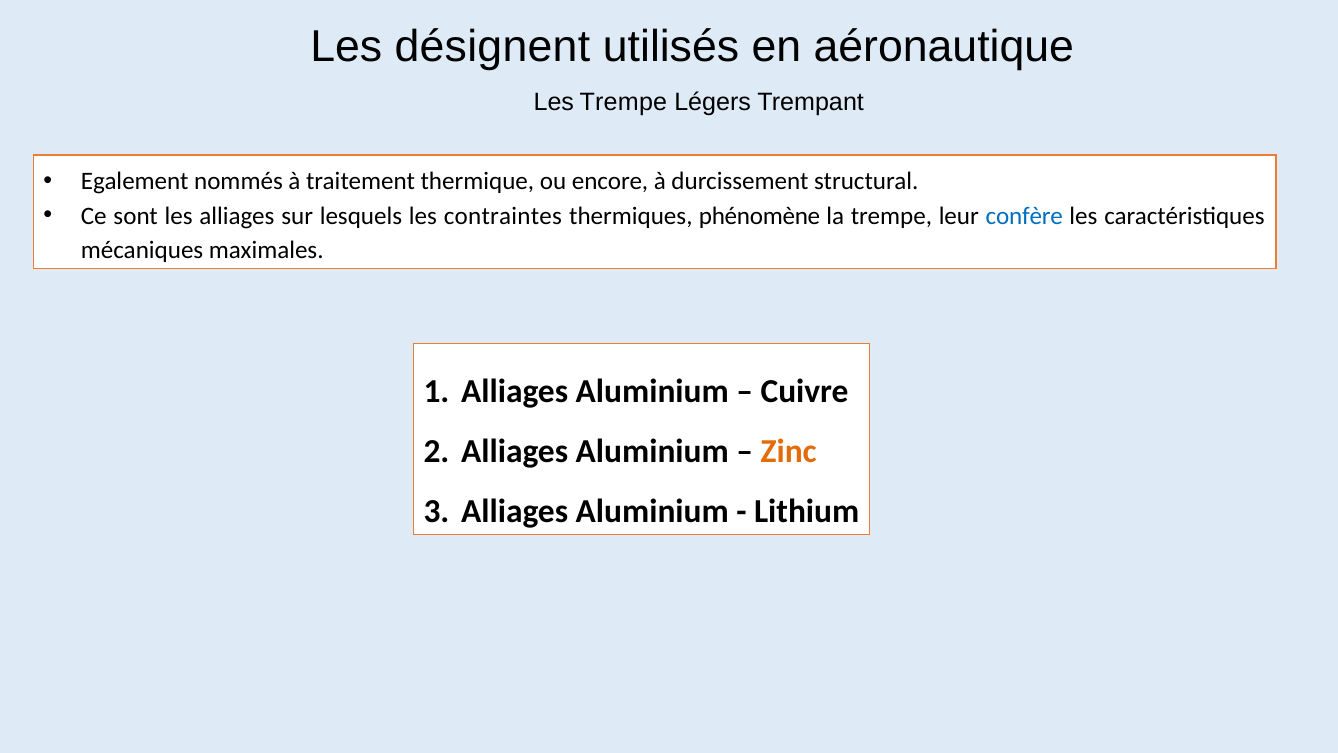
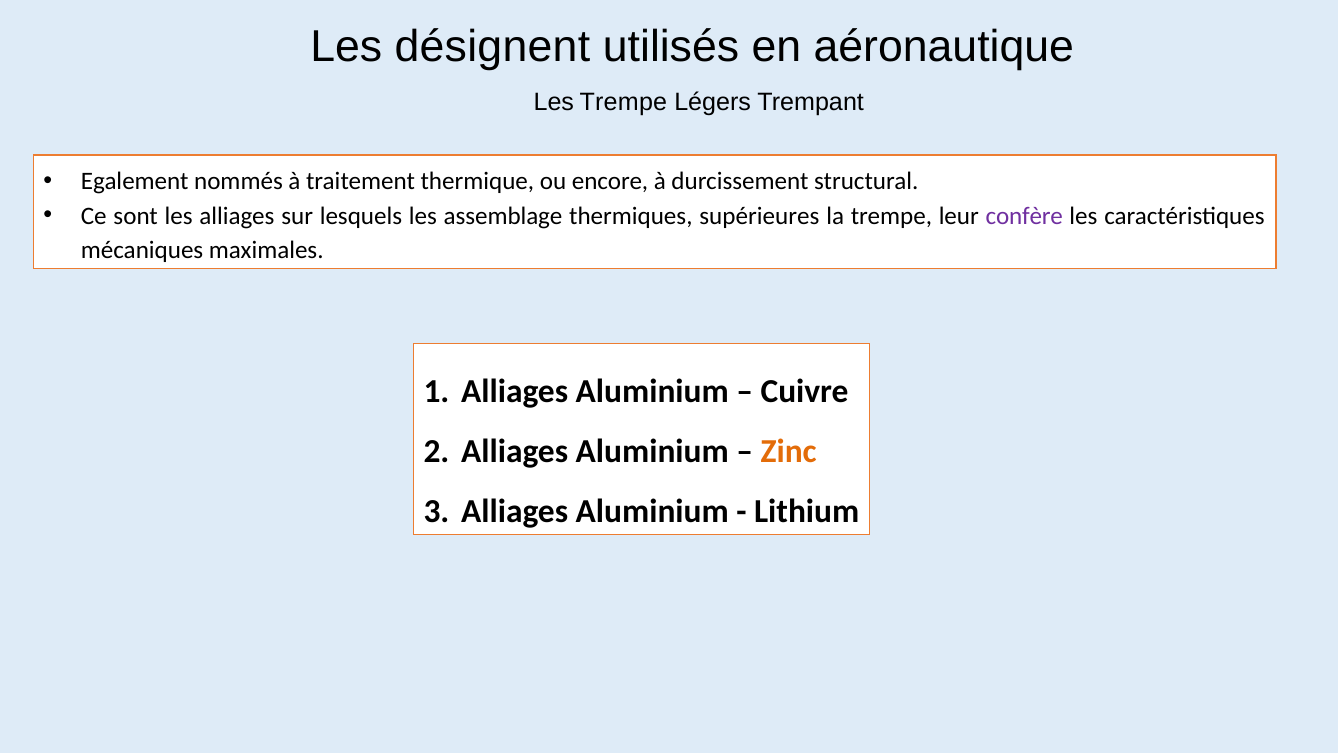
contraintes: contraintes -> assemblage (503, 216)
phénomène: phénomène -> supérieures (759, 216)
confère colour: blue -> purple (1024, 216)
